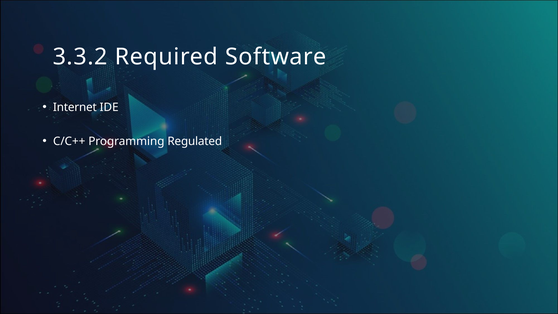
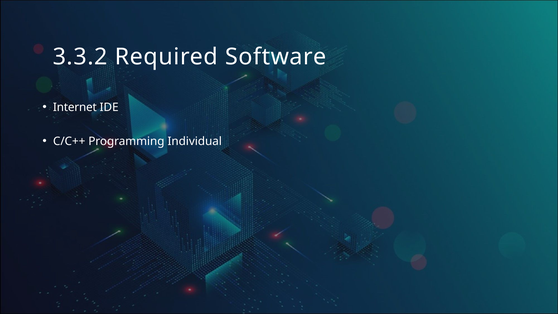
Regulated: Regulated -> Individual (195, 141)
